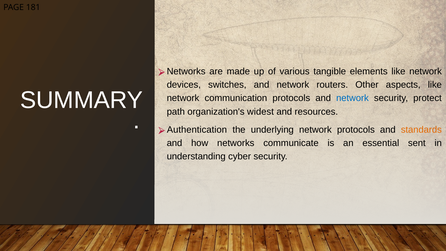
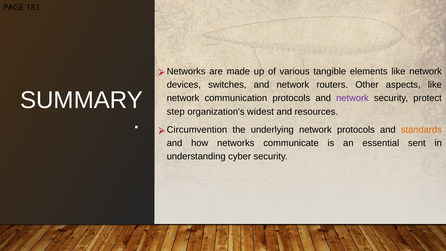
network colour: blue -> purple (353, 98)
path: path -> step (176, 112)
Authentication: Authentication -> Circumvention (197, 130)
